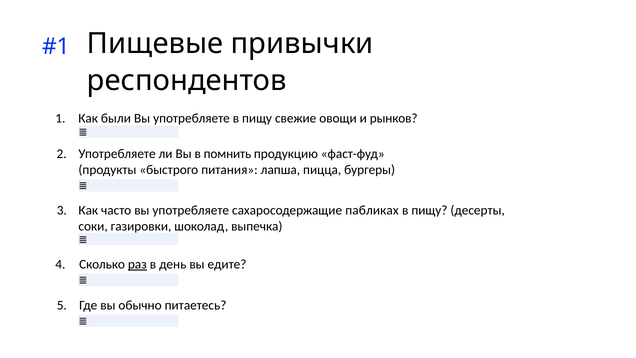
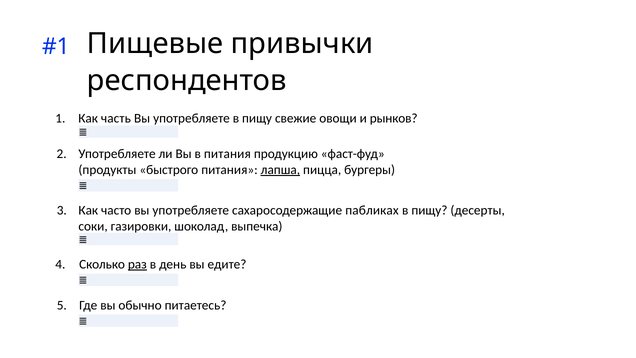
были: были -> часть (116, 118)
в помнить: помнить -> питания (227, 154)
лапша underline: none -> present (280, 170)
